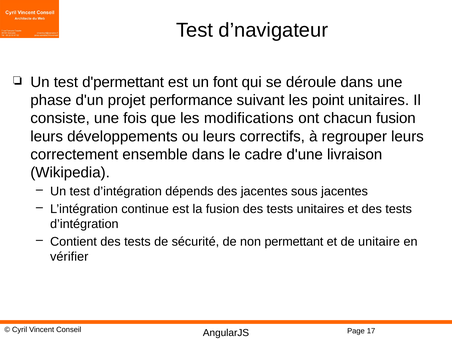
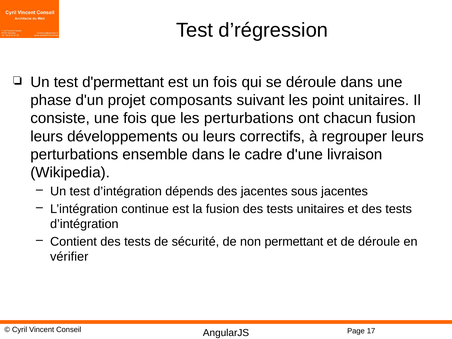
d’navigateur: d’navigateur -> d’régression (273, 30)
un font: font -> fois (225, 82)
performance: performance -> composants (191, 100)
les modifications: modifications -> perturbations (249, 118)
correctement: correctement -> perturbations (74, 155)
de unitaire: unitaire -> déroule (379, 242)
